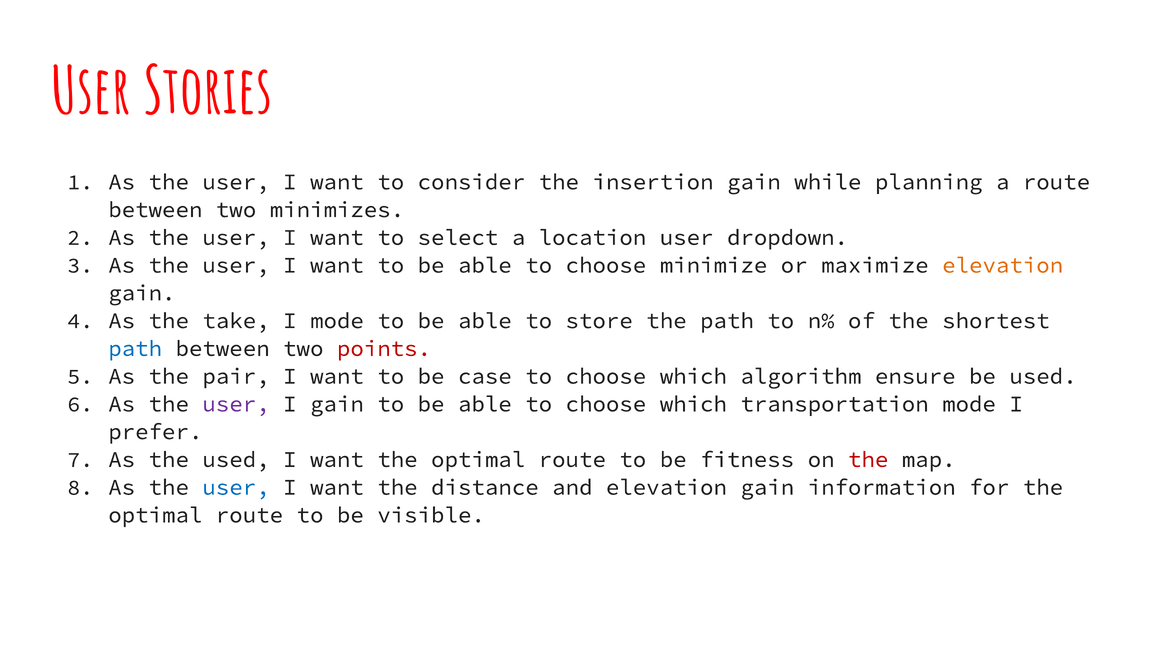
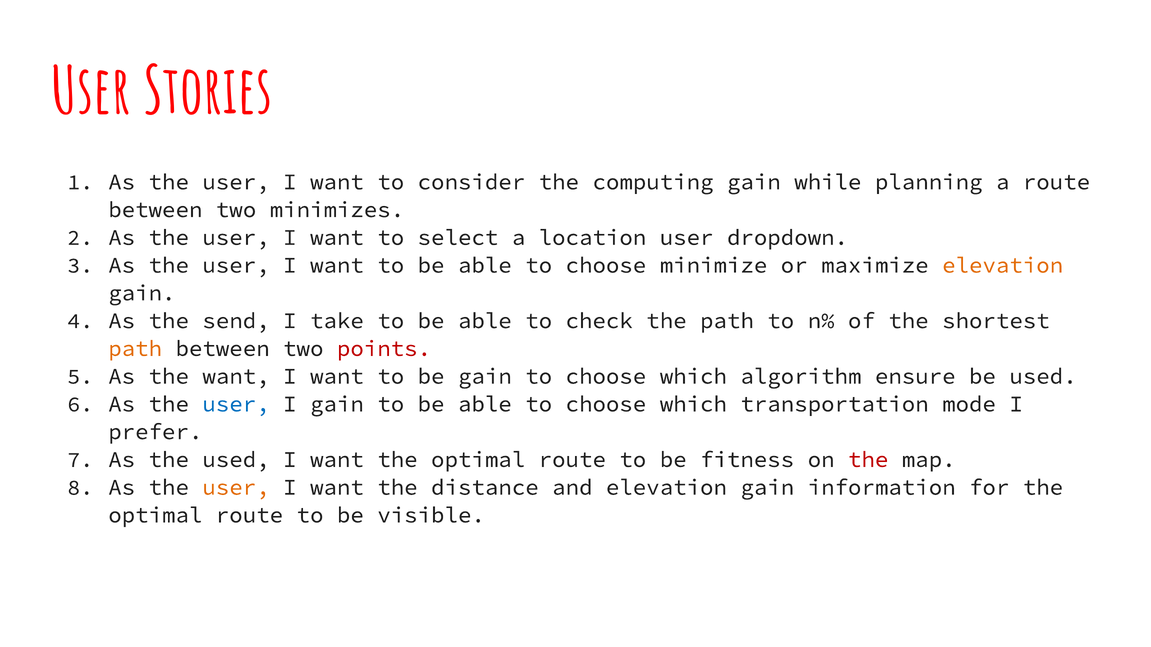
insertion: insertion -> computing (653, 182)
take: take -> send (236, 321)
I mode: mode -> take (337, 321)
store: store -> check (599, 321)
path colour: blue -> orange (135, 349)
the pair: pair -> want (236, 377)
be case: case -> gain (485, 377)
user colour: purple -> blue (236, 404)
user colour: blue -> orange (236, 488)
